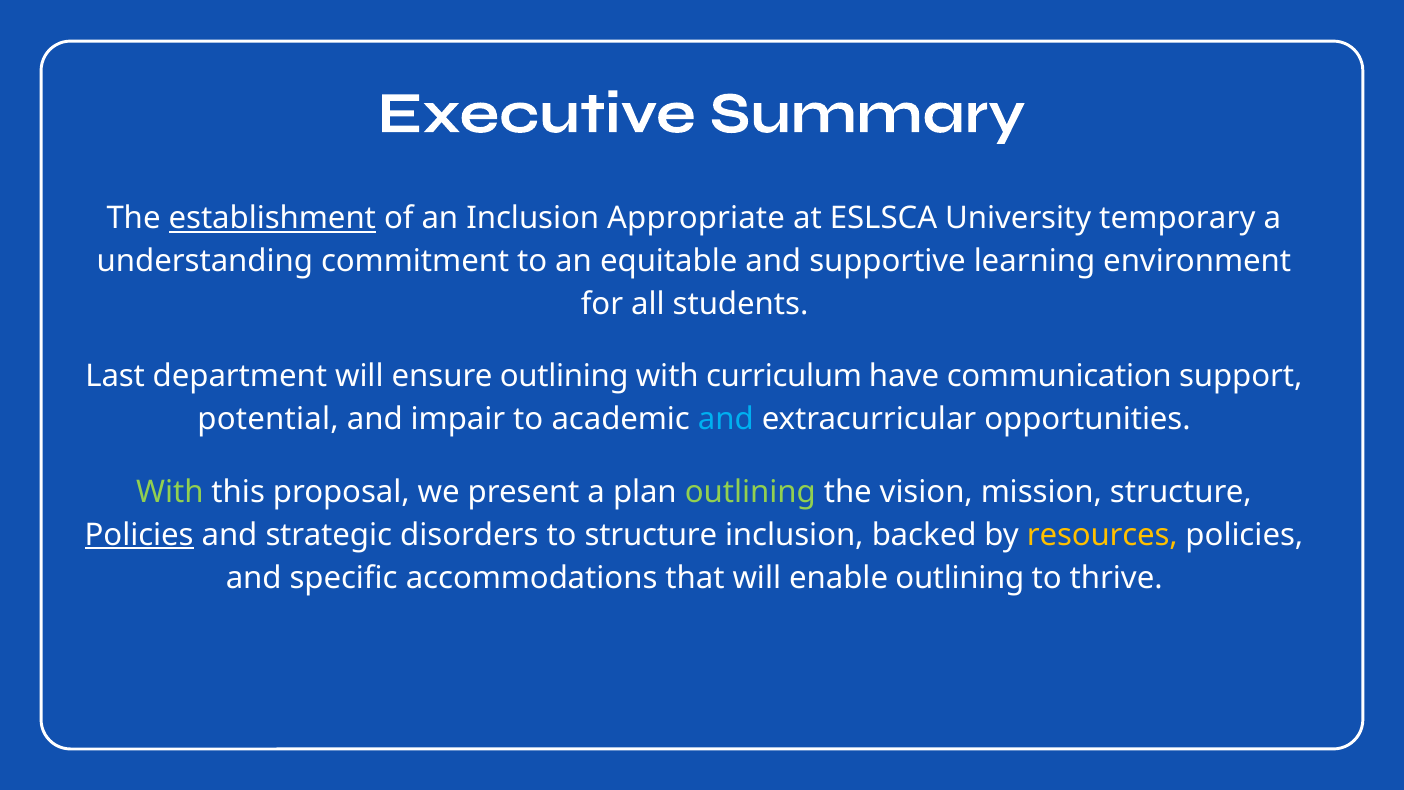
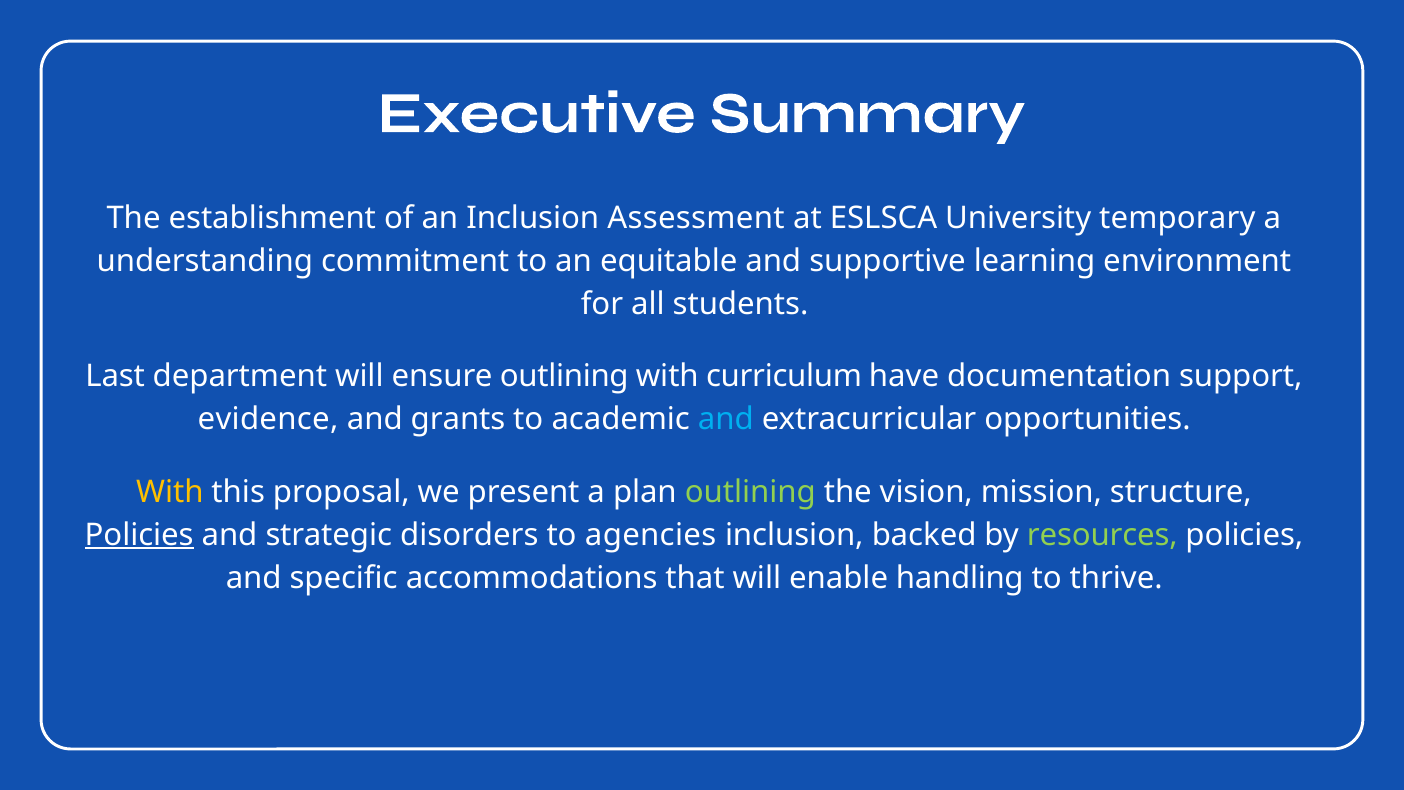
establishment underline: present -> none (272, 218)
Appropriate: Appropriate -> Assessment (696, 218)
communication: communication -> documentation (1059, 377)
potential: potential -> evidence (268, 420)
impair: impair -> grants (458, 420)
With colour: light green -> yellow (170, 492)
to structure: structure -> agencies (651, 535)
resources colour: yellow -> light green (1102, 535)
enable outlining: outlining -> handling (960, 578)
